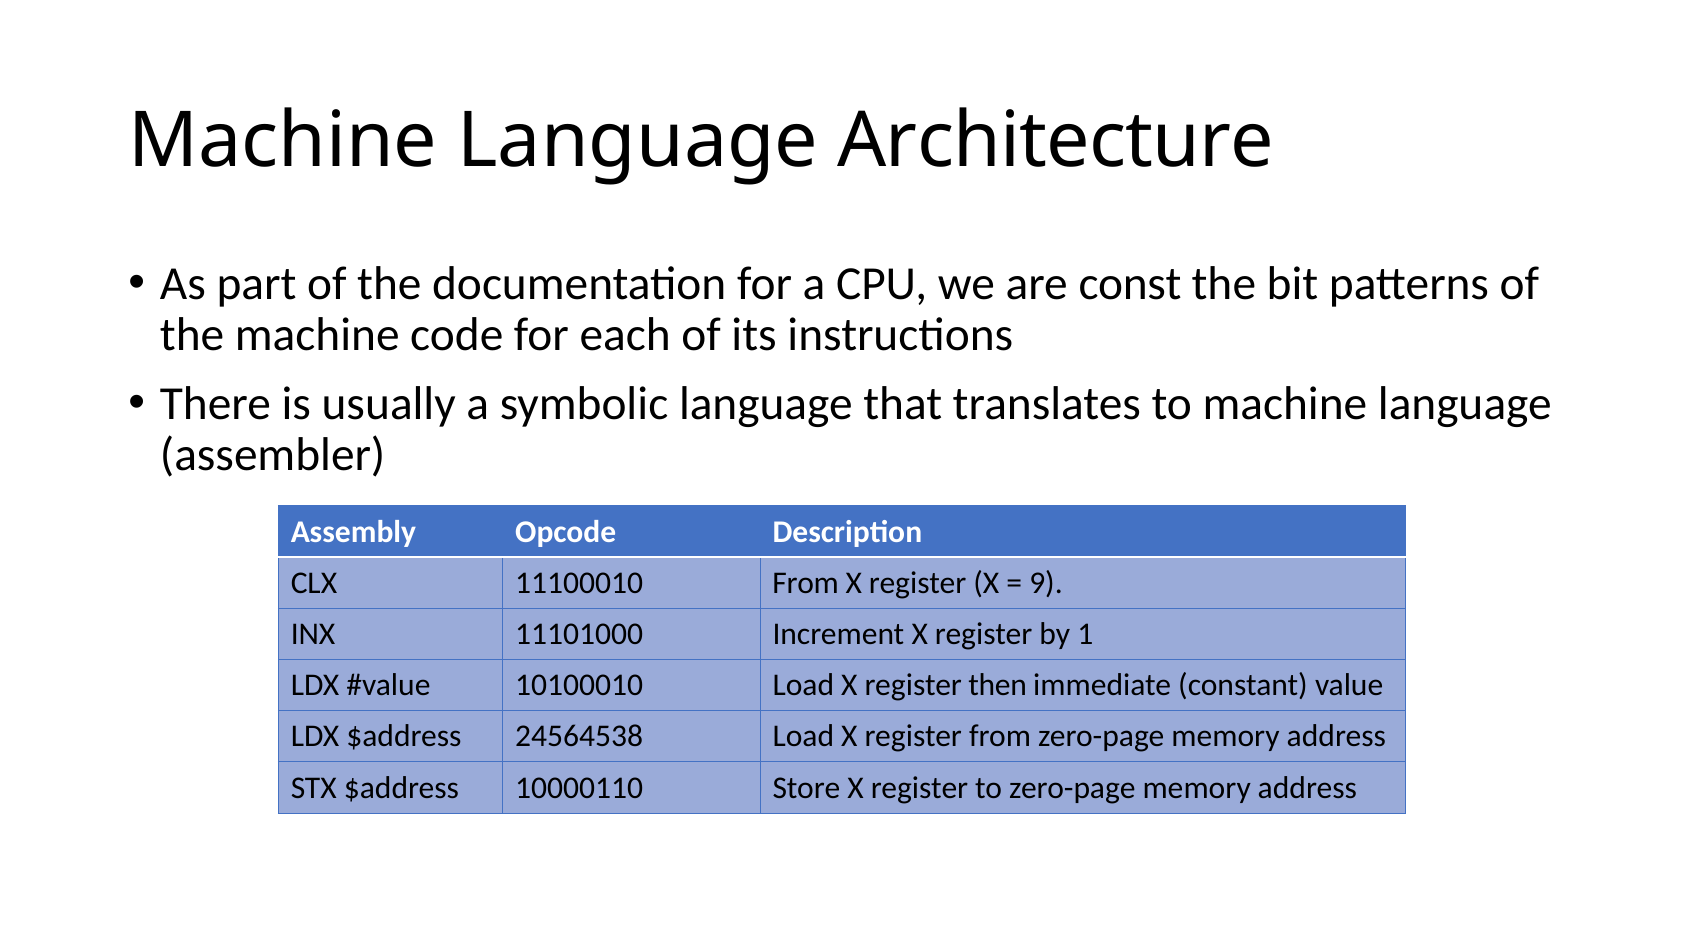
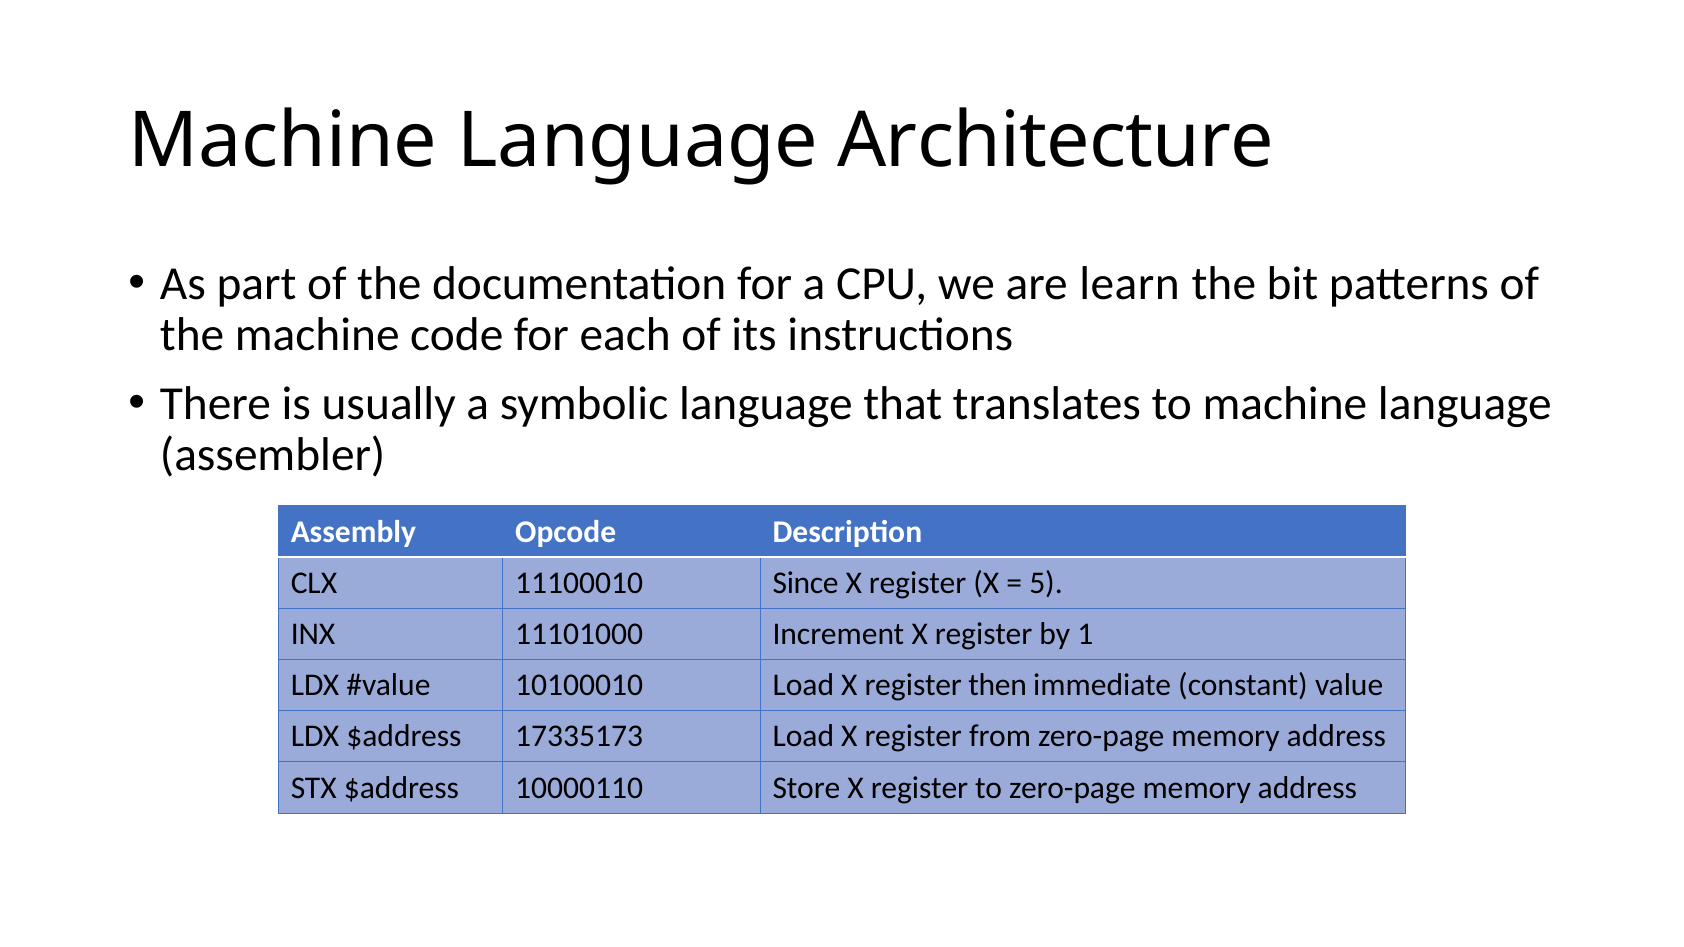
const: const -> learn (1130, 284)
11100010 From: From -> Since (806, 583)
9: 9 -> 5 (1046, 583)
24564538: 24564538 -> 17335173 (579, 737)
